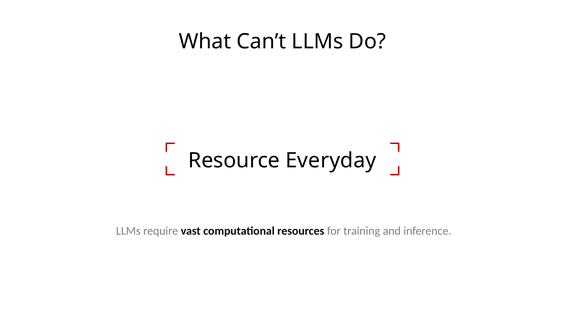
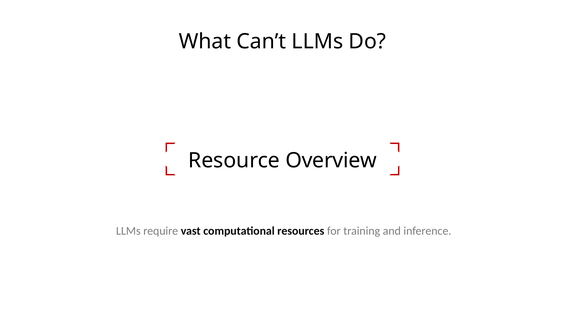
Everyday: Everyday -> Overview (331, 161)
